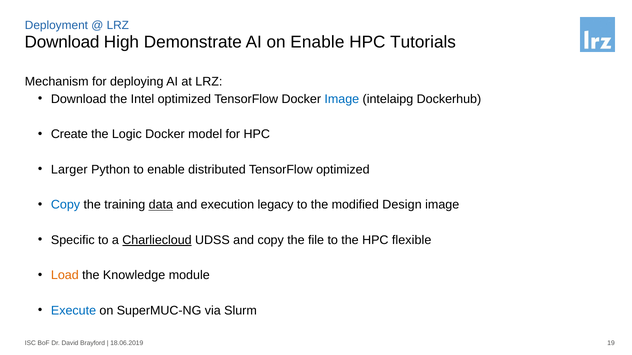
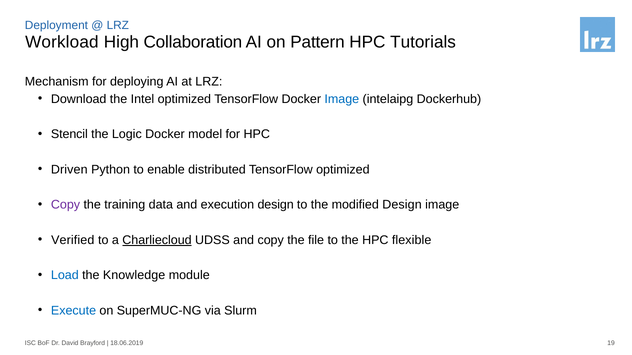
Download: Download -> Workload (62, 42)
Demonstrate: Demonstrate -> Collaboration (193, 42)
on Enable: Enable -> Pattern (318, 42)
Create: Create -> Stencil (69, 135)
Larger: Larger -> Driven (69, 170)
Copy colour: blue -> purple (66, 205)
data underline: present -> none (161, 205)
execution legacy: legacy -> design (276, 205)
Specific: Specific -> Verified (73, 240)
Load colour: orange -> blue (65, 276)
